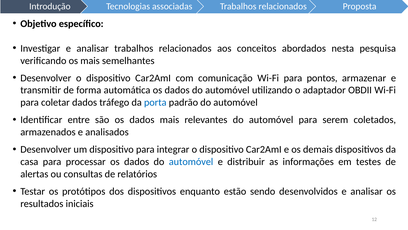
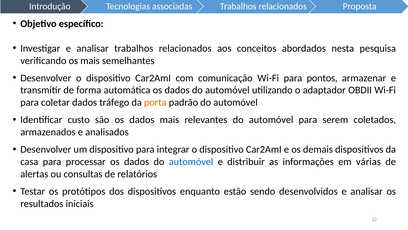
porta colour: blue -> orange (155, 102)
entre: entre -> custo (79, 120)
testes: testes -> várias (368, 161)
